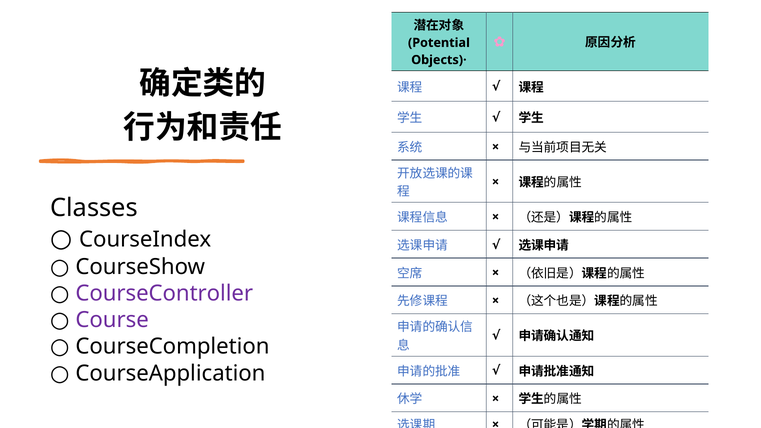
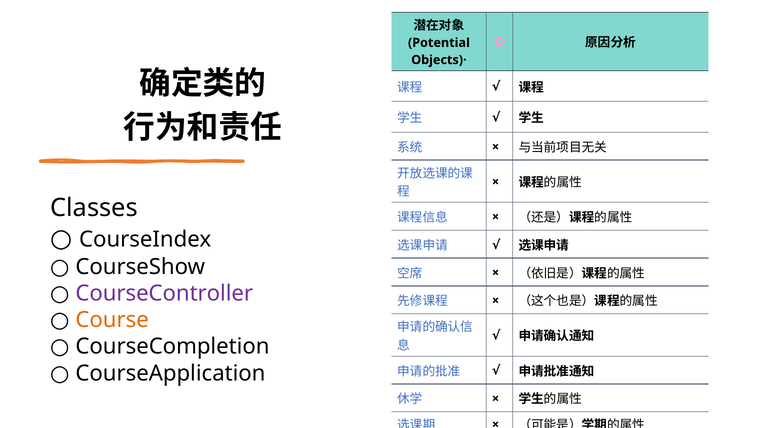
Course colour: purple -> orange (112, 320)
